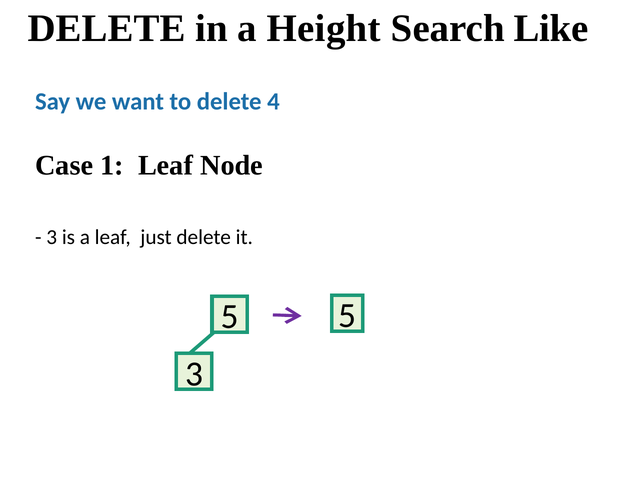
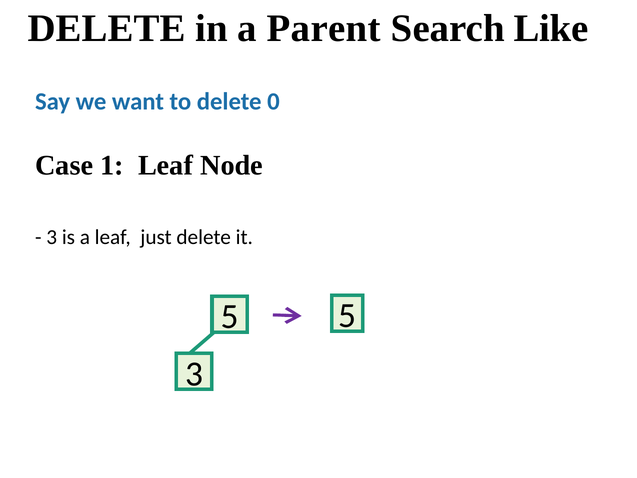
Height: Height -> Parent (324, 28)
4: 4 -> 0 (273, 102)
